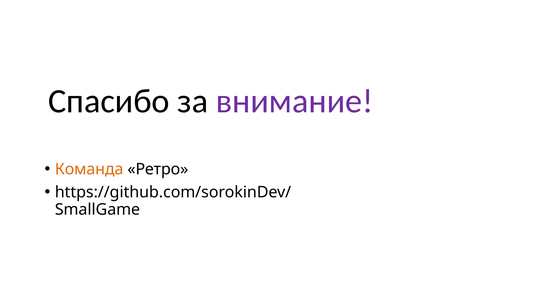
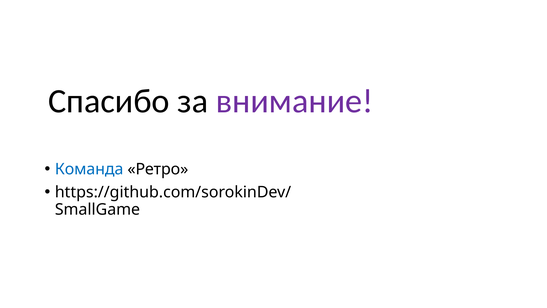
Команда colour: orange -> blue (89, 169)
